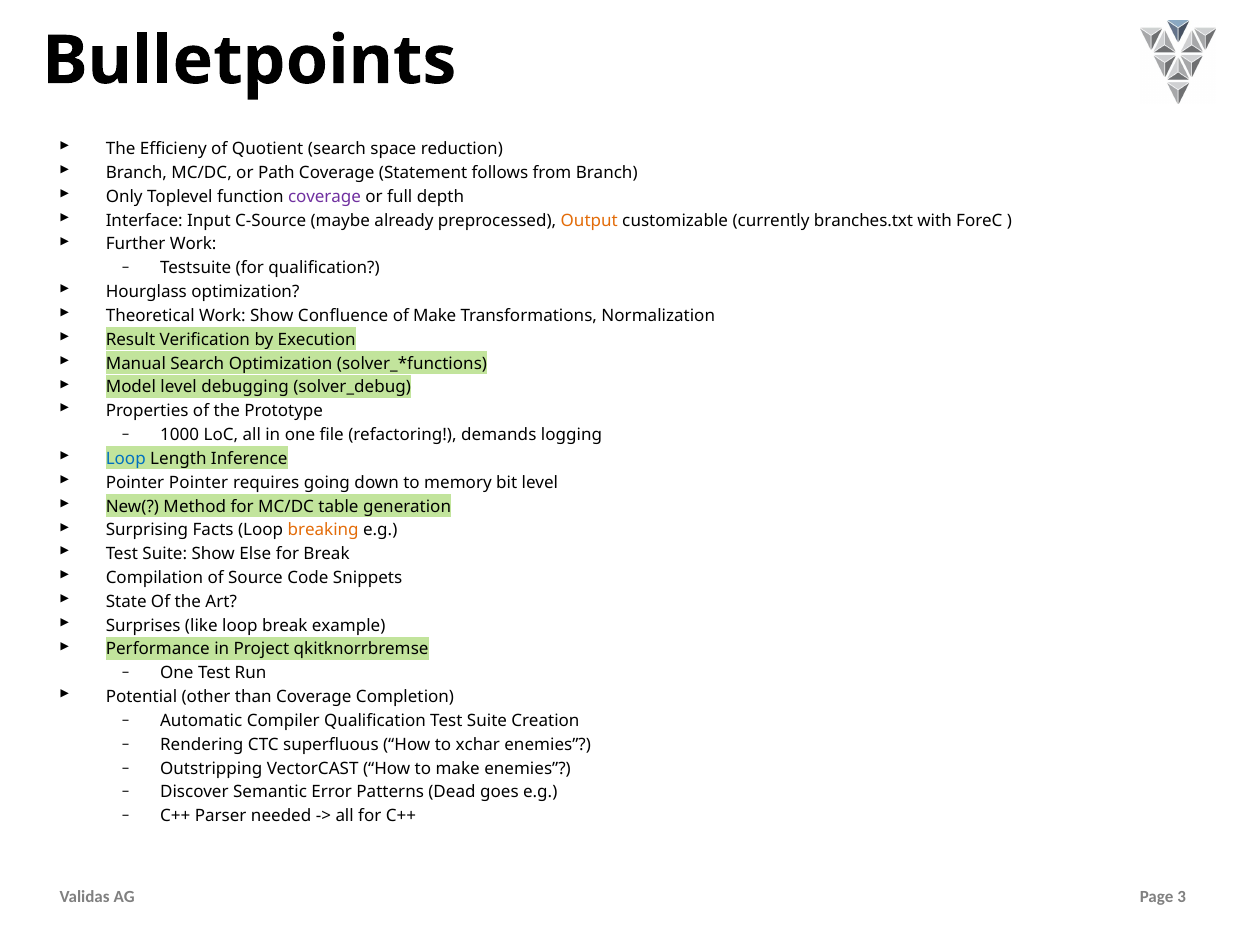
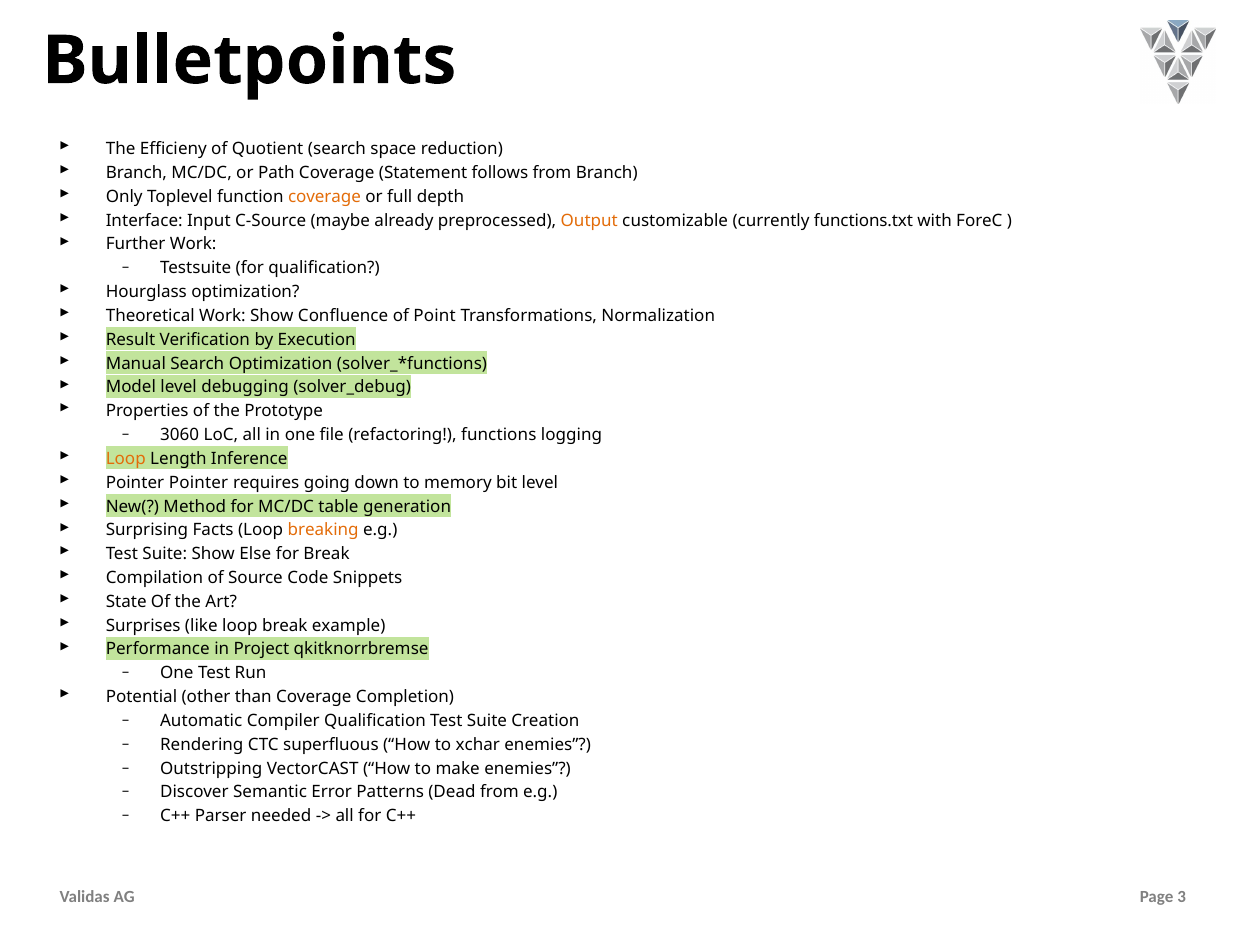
coverage colour: purple -> orange (325, 197)
branches.txt: branches.txt -> functions.txt (863, 221)
of Make: Make -> Point (435, 316)
1000: 1000 -> 3060 (180, 435)
demands: demands -> functions (499, 435)
Loop colour: blue -> orange (126, 459)
Dead goes: goes -> from (499, 793)
